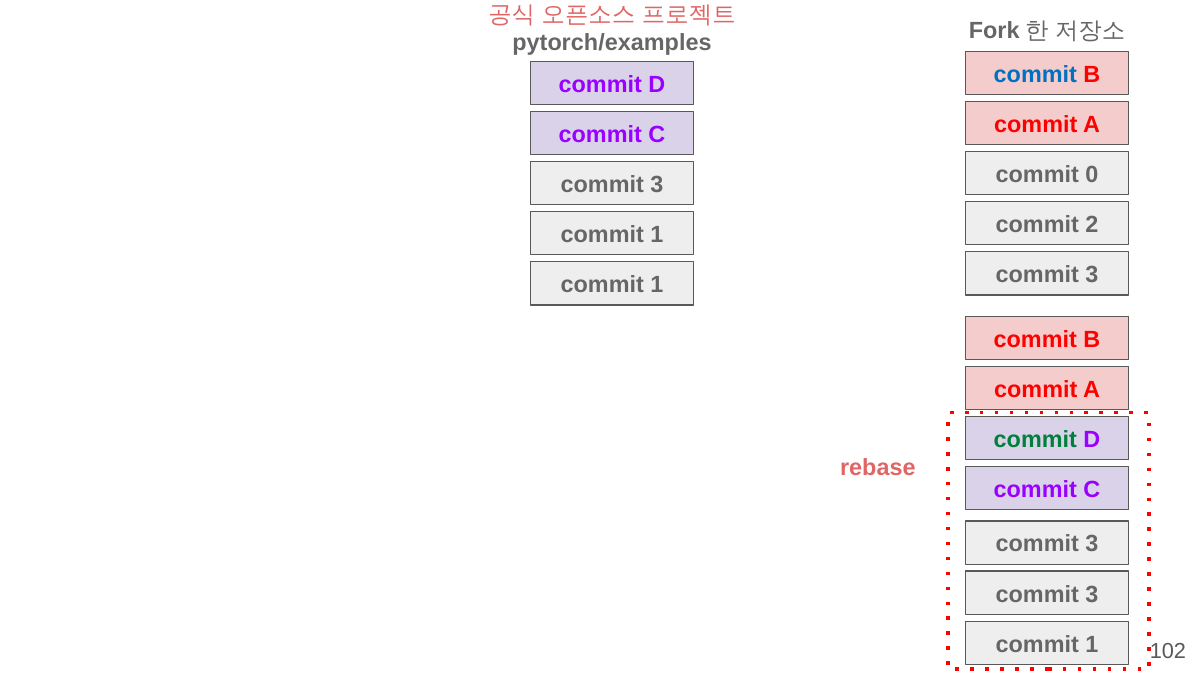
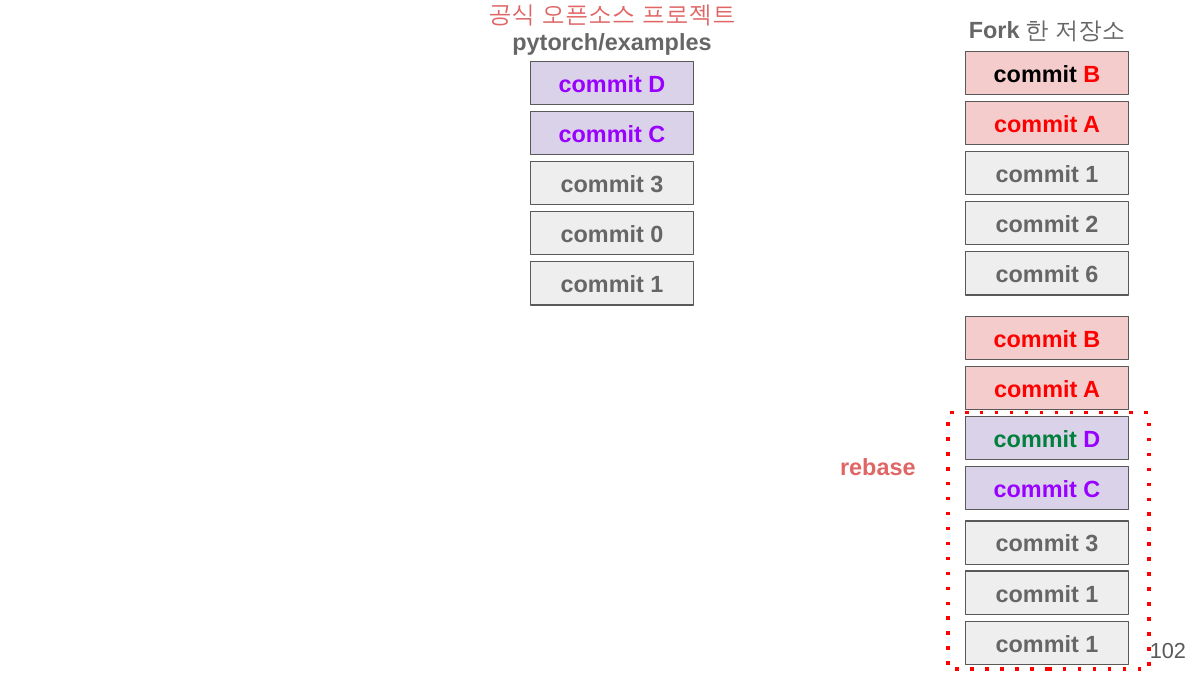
commit colour: blue -> black (1035, 74)
0: 0 -> 1 (1092, 175)
1: 1 -> 0 (657, 235)
3: 3 -> 6 (1092, 275)
3: 3 -> 1 (1092, 594)
